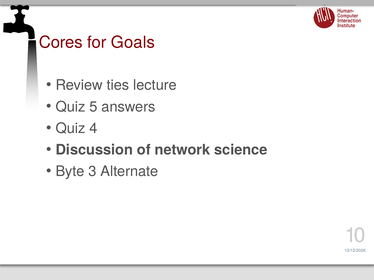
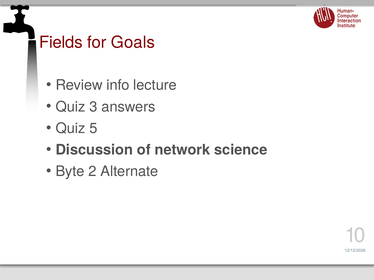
Cores: Cores -> Fields (61, 42)
ties: ties -> info (118, 85)
5: 5 -> 3 (93, 107)
4: 4 -> 5 (93, 129)
3: 3 -> 2 (92, 172)
